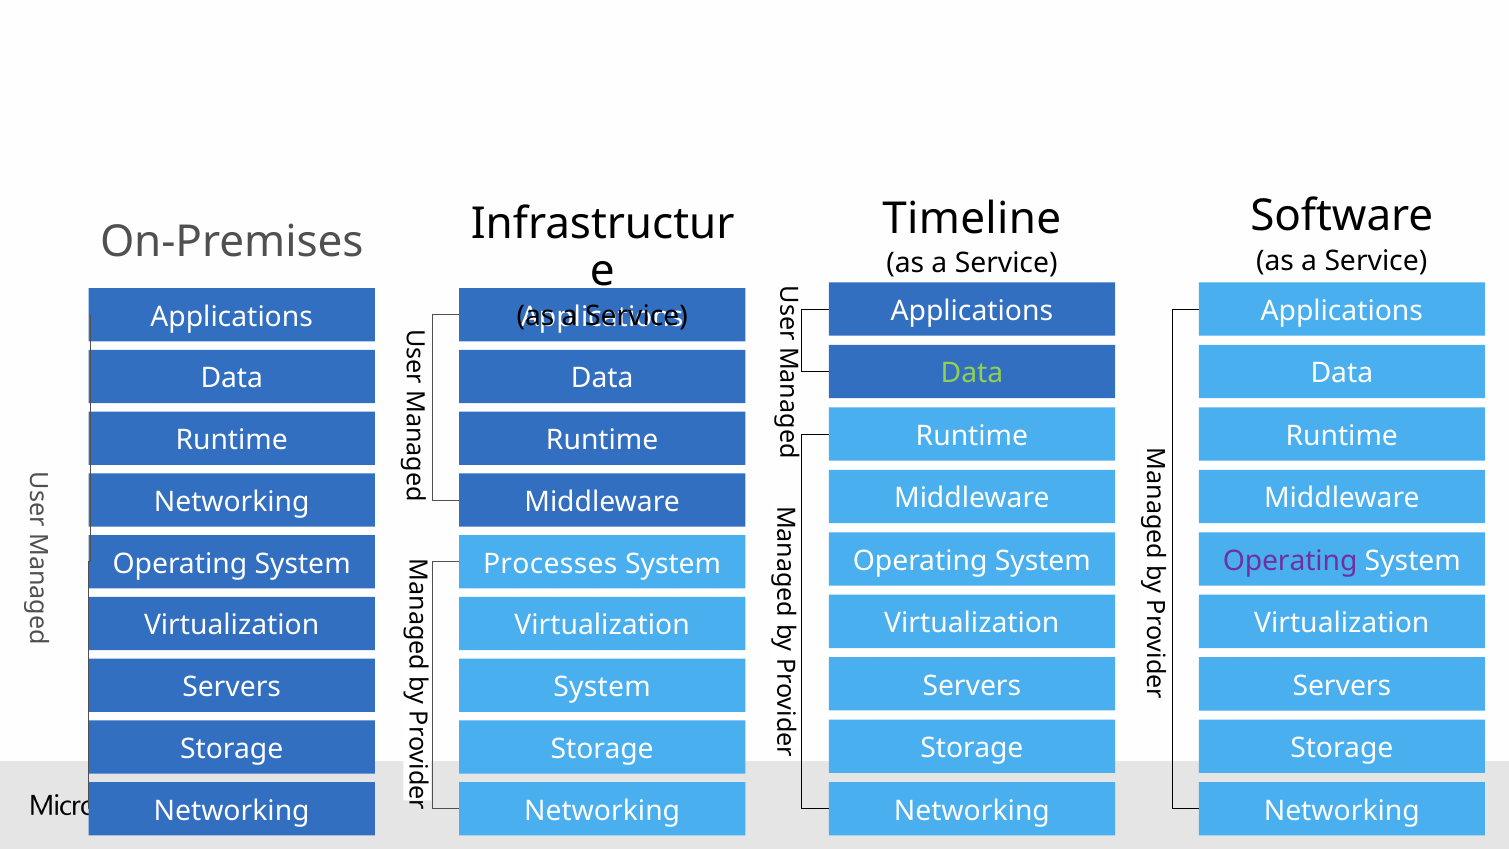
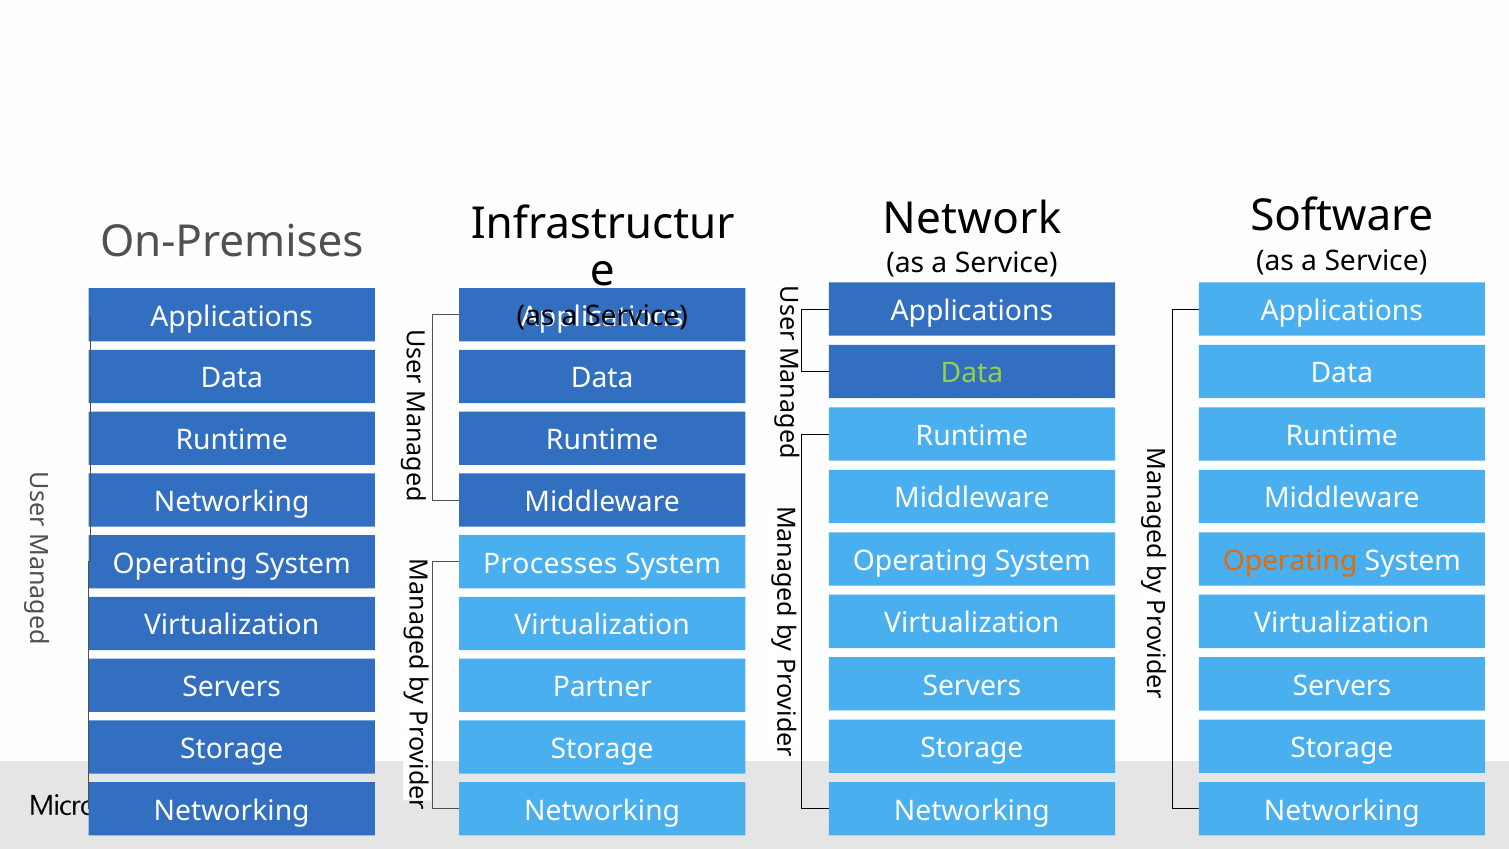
Timeline: Timeline -> Network (972, 219)
Operating colour: purple -> orange (1290, 561)
System: System -> Partner (602, 687)
